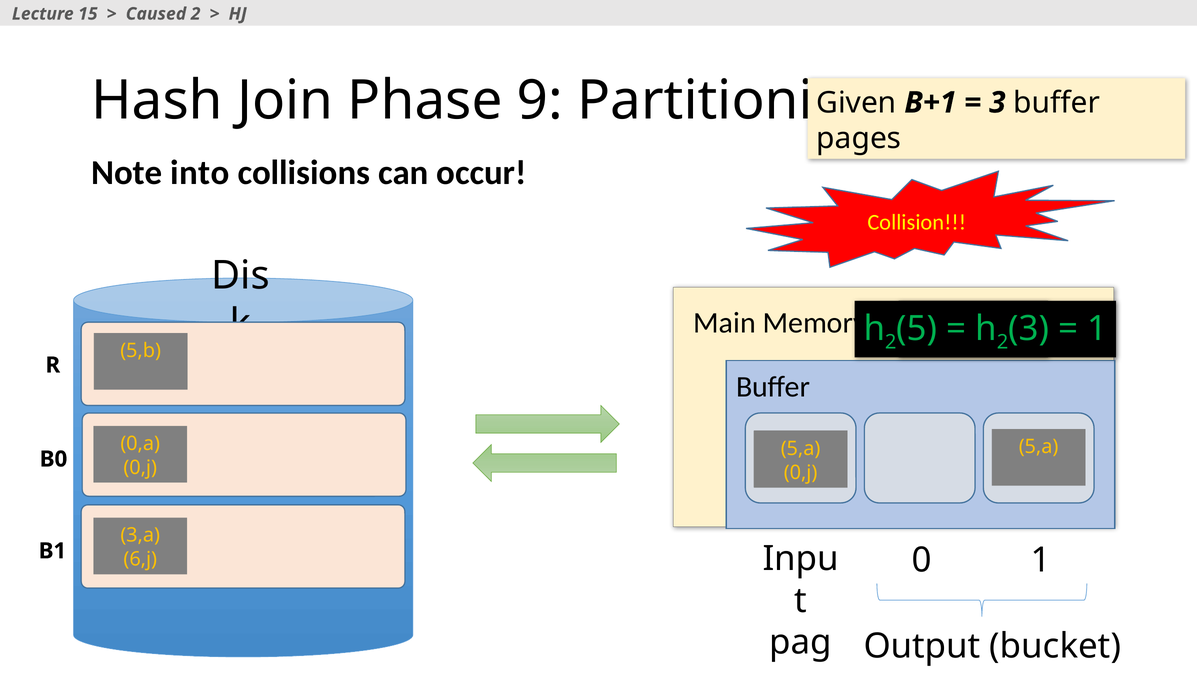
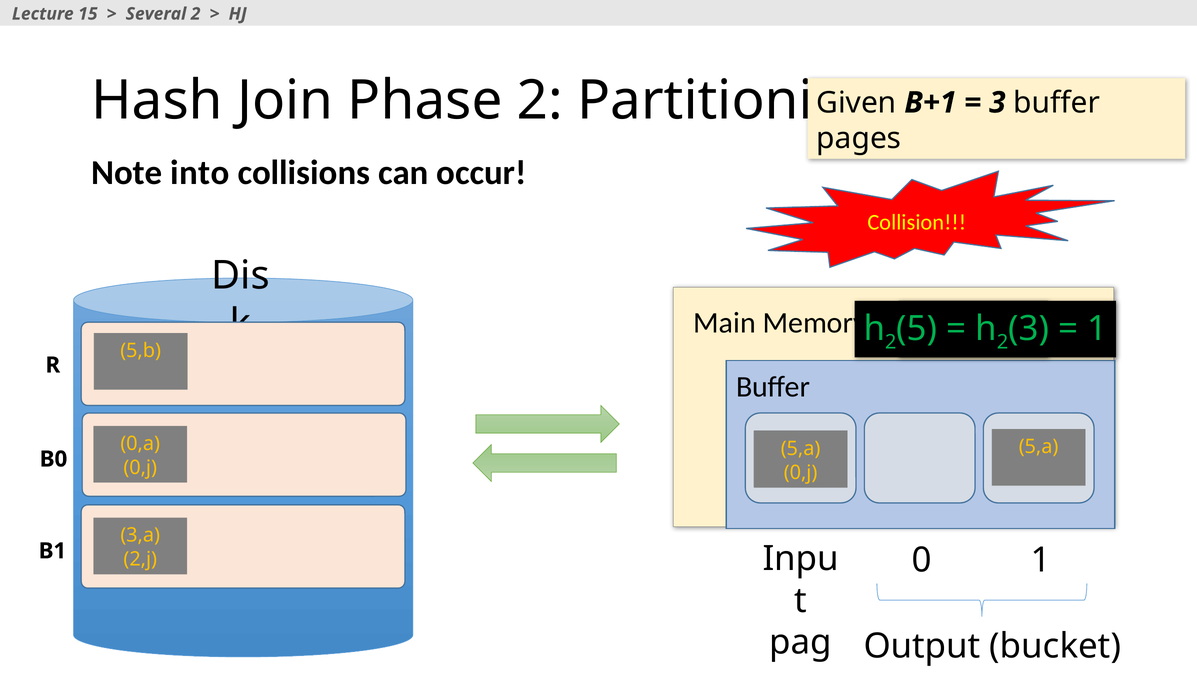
Caused: Caused -> Several (156, 14)
Phase 9: 9 -> 2 (540, 101)
6,j: 6,j -> 2,j (140, 560)
